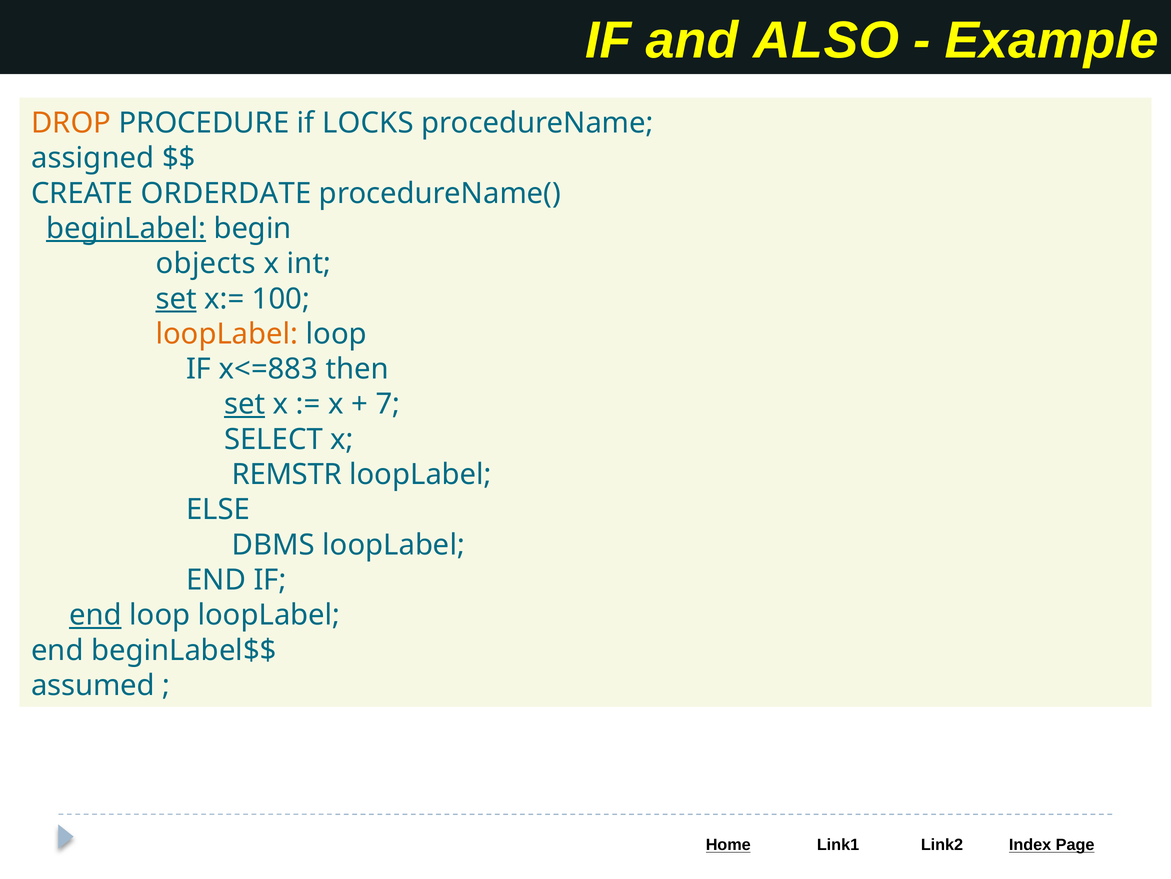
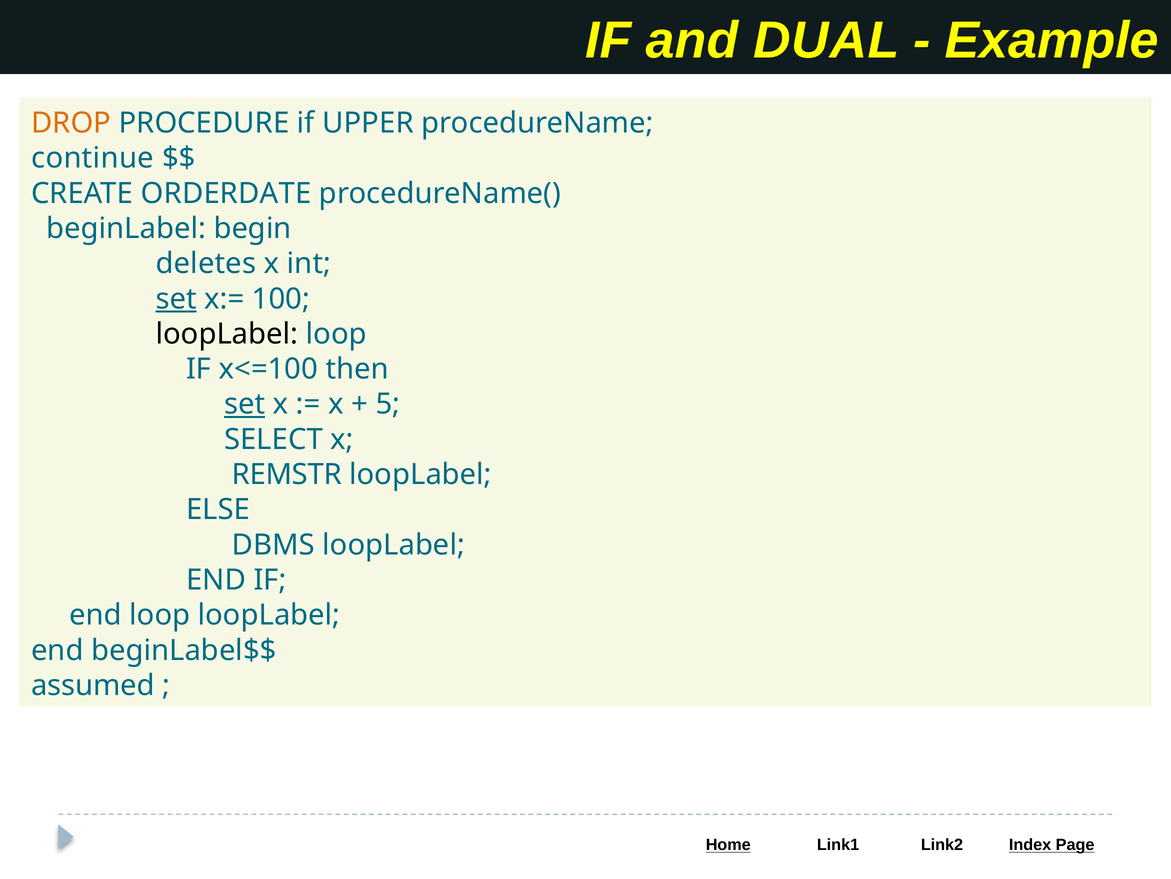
ALSO: ALSO -> DUAL (826, 41)
LOCKS: LOCKS -> UPPER (368, 123)
assigned: assigned -> continue (93, 158)
beginLabel underline: present -> none (126, 228)
objects: objects -> deletes (206, 263)
loopLabel colour: orange -> black (227, 334)
x<=883: x<=883 -> x<=100 (268, 369)
7: 7 -> 5 (388, 404)
end underline: present -> none (95, 615)
